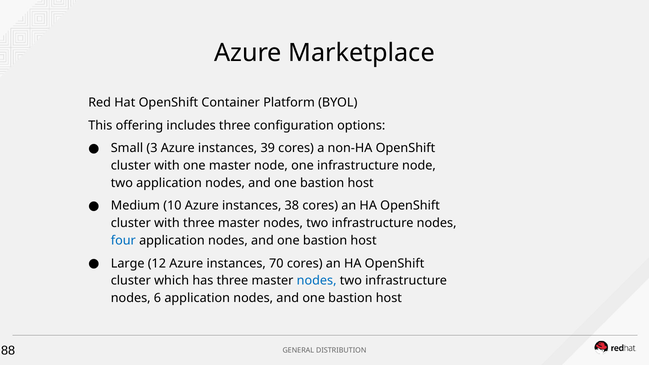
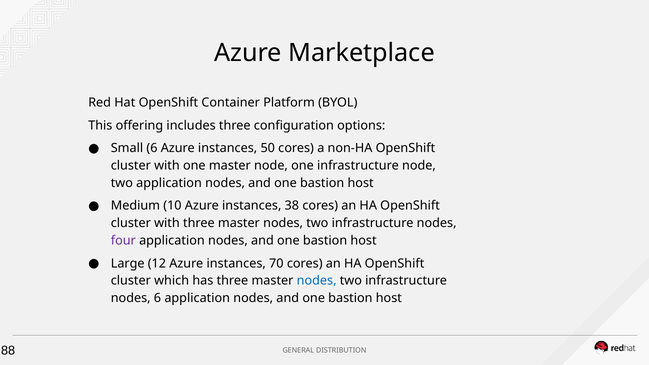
Small 3: 3 -> 6 (152, 148)
39: 39 -> 50 (268, 148)
four colour: blue -> purple (123, 241)
